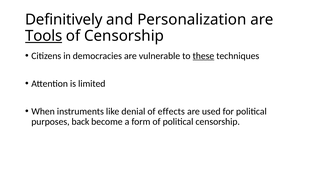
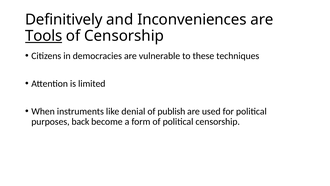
Personalization: Personalization -> Inconveniences (192, 20)
these underline: present -> none (203, 56)
effects: effects -> publish (171, 111)
